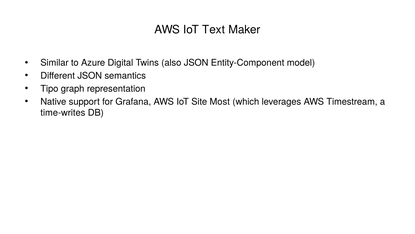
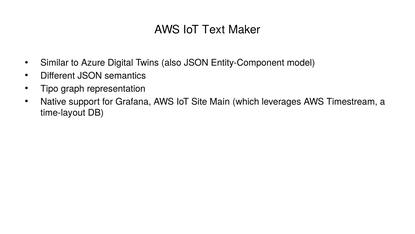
Most: Most -> Main (220, 101)
time-writes: time-writes -> time-layout (63, 113)
